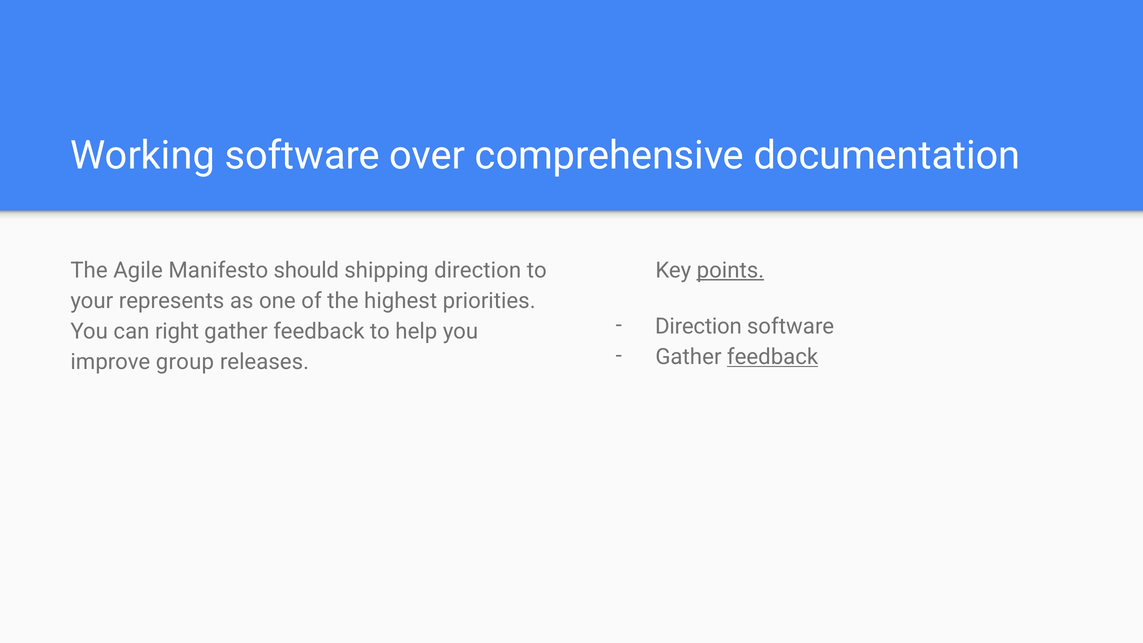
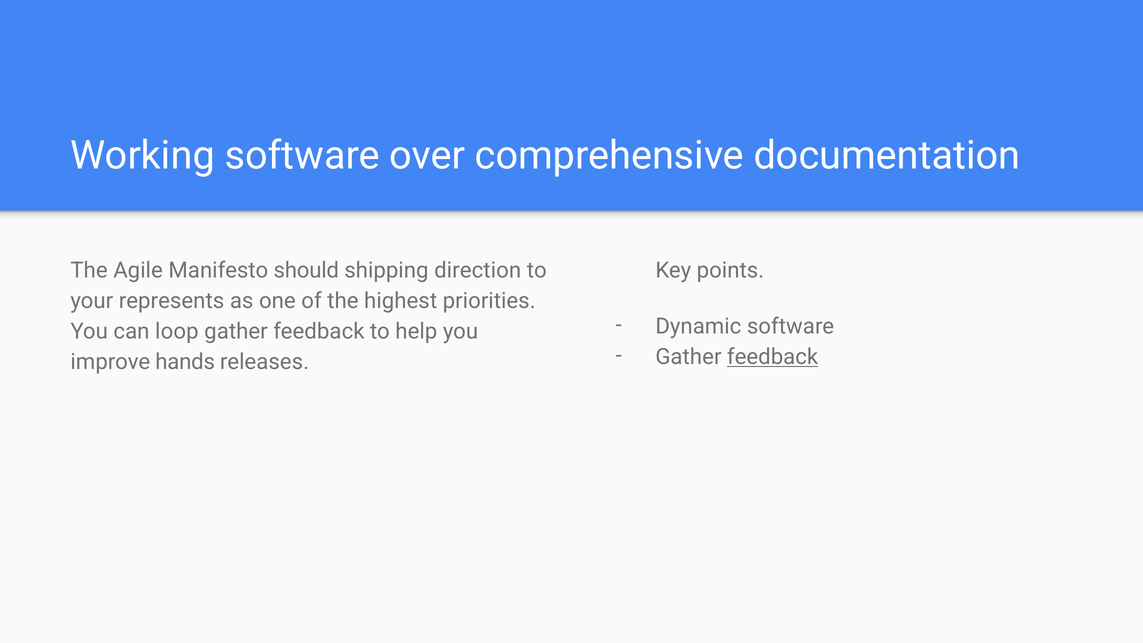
points underline: present -> none (730, 270)
Direction: Direction -> Dynamic (698, 326)
right: right -> loop (177, 331)
group: group -> hands (185, 362)
